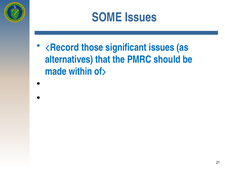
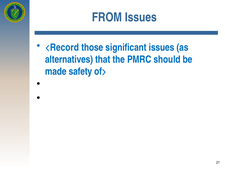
SOME: SOME -> FROM (107, 17)
within: within -> safety (80, 71)
